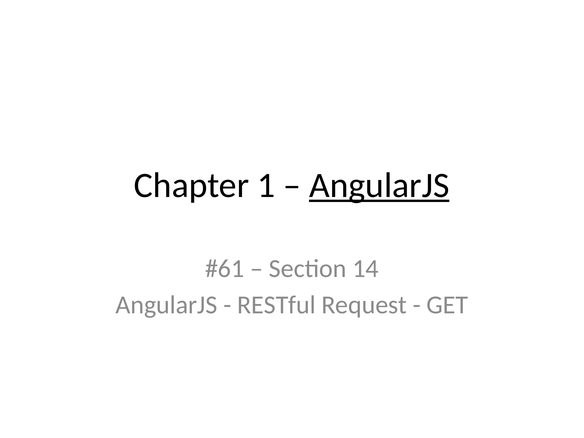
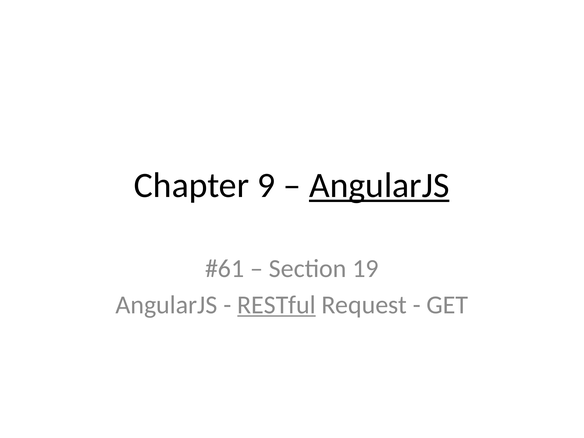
1: 1 -> 9 (266, 185)
14: 14 -> 19 (366, 269)
RESTful underline: none -> present (276, 305)
